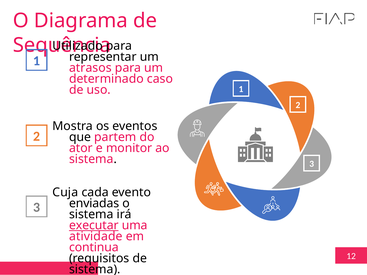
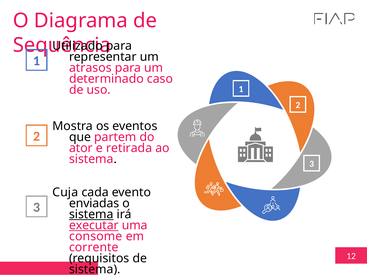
monitor: monitor -> retirada (129, 148)
sistema underline: none -> present (91, 215)
atividade: atividade -> consome (96, 237)
continua: continua -> corrente (94, 248)
